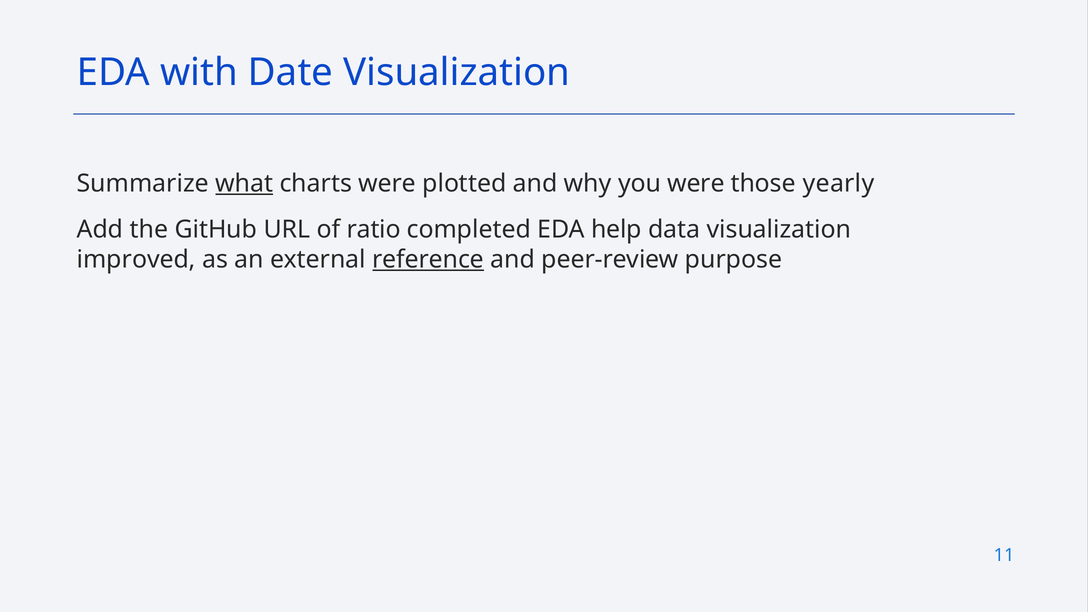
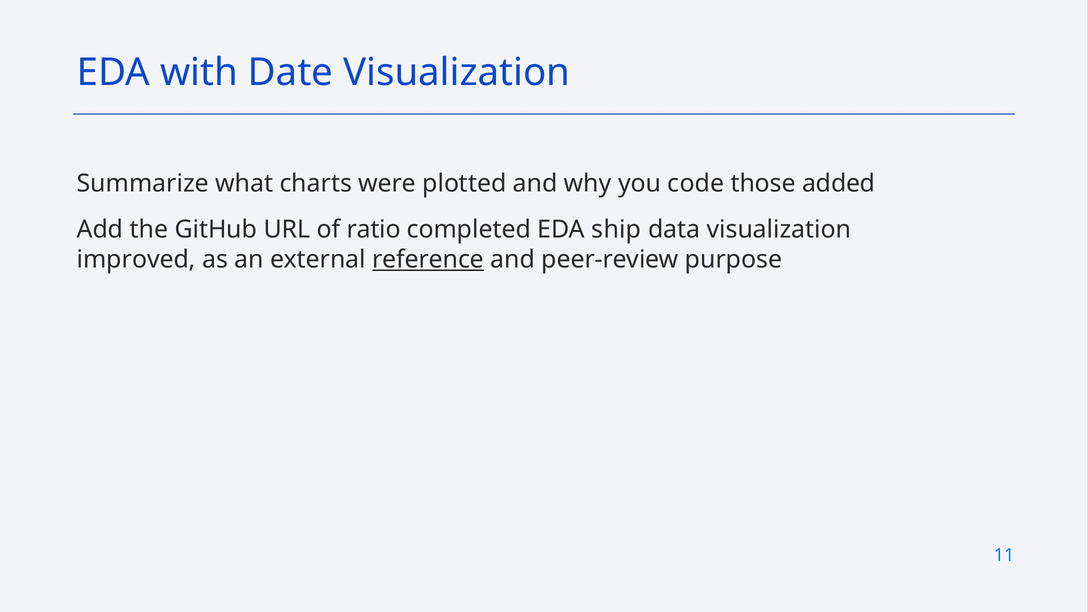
what underline: present -> none (244, 184)
you were: were -> code (696, 184)
yearly: yearly -> added (839, 184)
help: help -> ship (616, 229)
